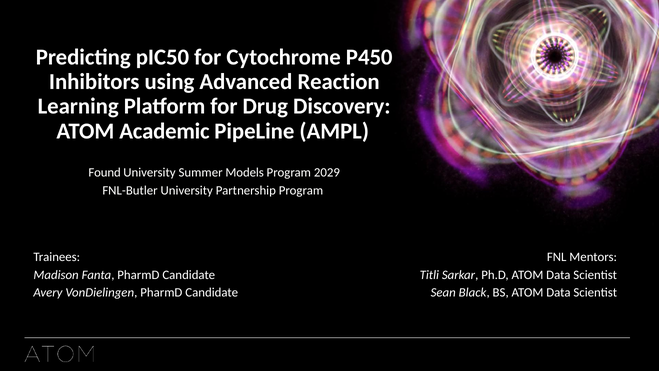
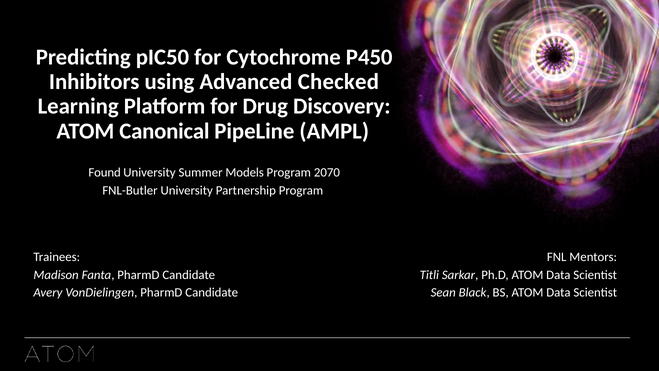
Reaction: Reaction -> Checked (338, 82)
Academic: Academic -> Canonical (164, 131)
2029: 2029 -> 2070 (327, 173)
